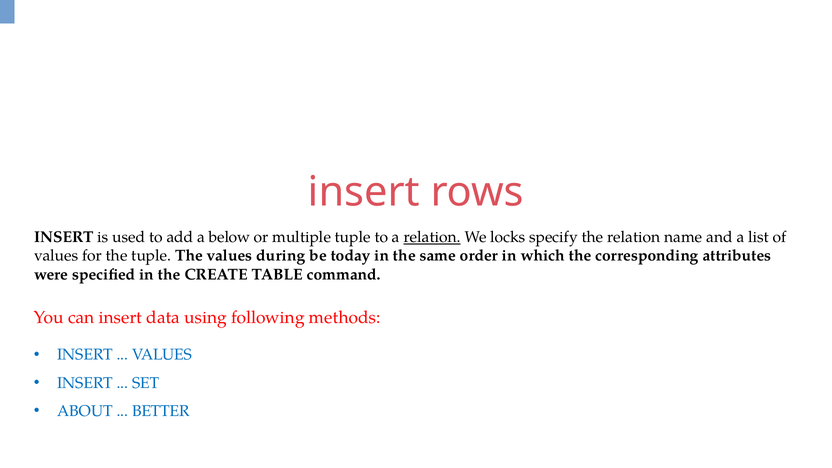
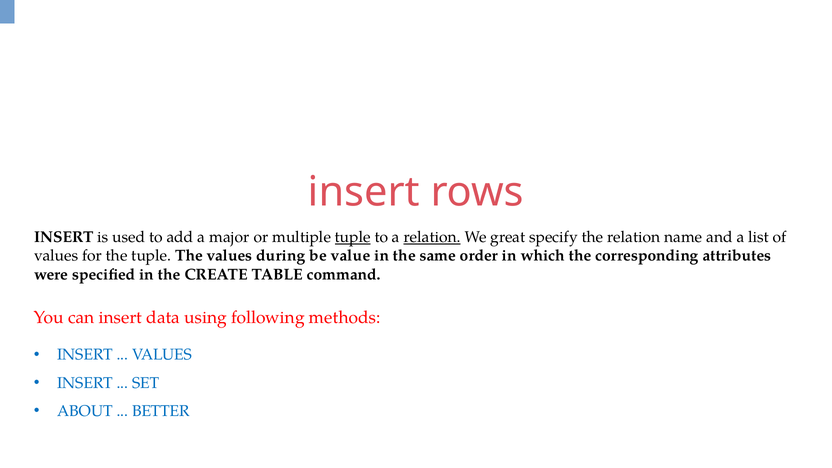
below: below -> major (229, 237)
tuple underline: none -> present (353, 237)
locks: locks -> great (508, 237)
today: today -> value (350, 256)
